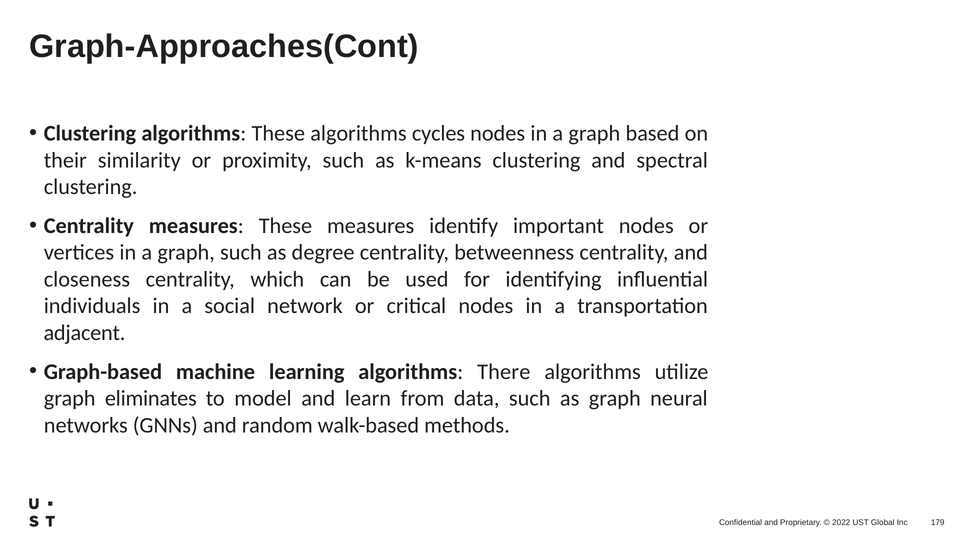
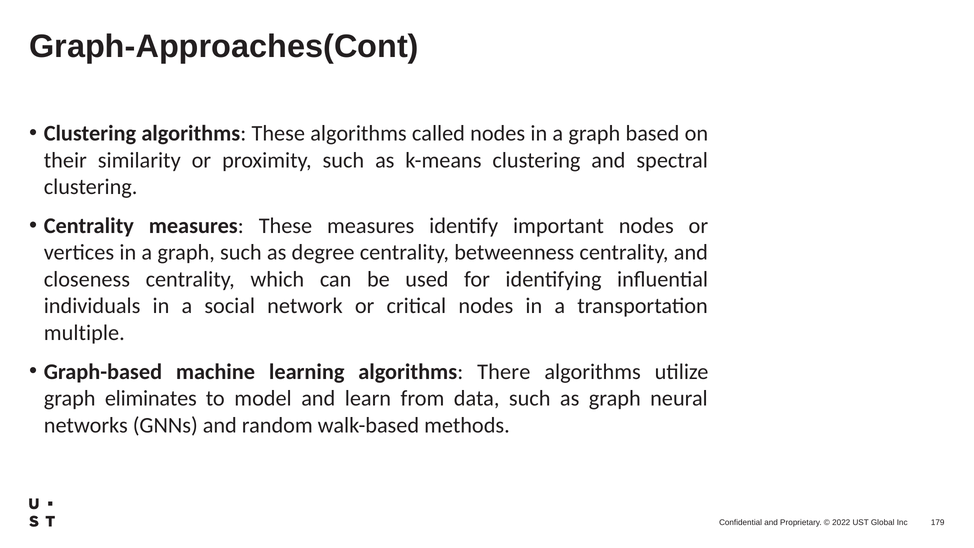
cycles: cycles -> called (438, 133)
adjacent: adjacent -> multiple (84, 333)
